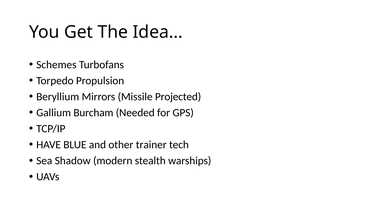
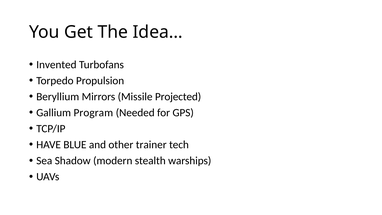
Schemes: Schemes -> Invented (56, 65)
Burcham: Burcham -> Program (93, 113)
